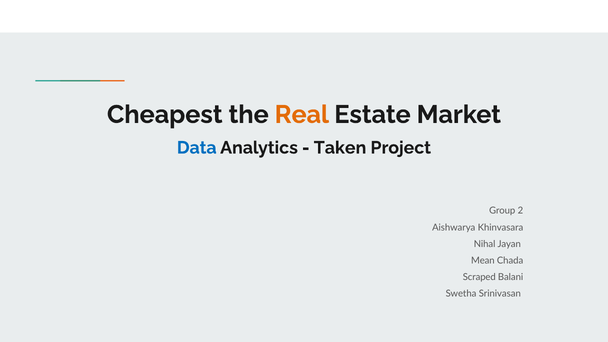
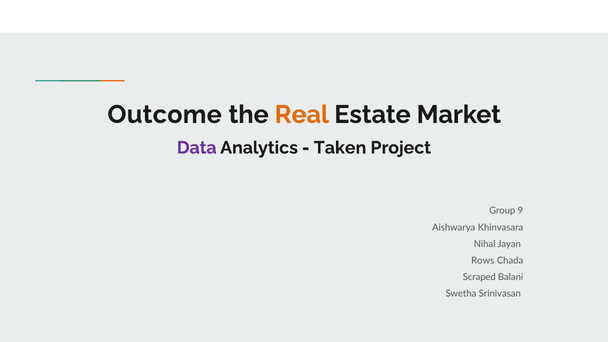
Cheapest: Cheapest -> Outcome (165, 115)
Data colour: blue -> purple (197, 148)
2: 2 -> 9 (520, 211)
Mean: Mean -> Rows (483, 261)
